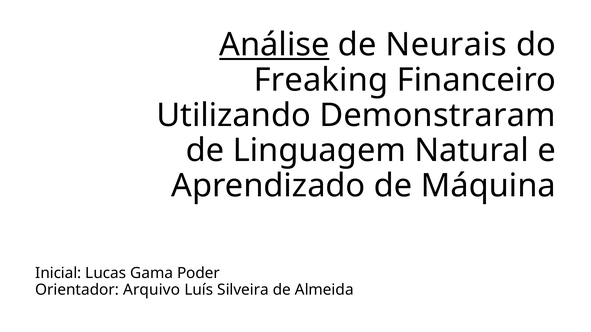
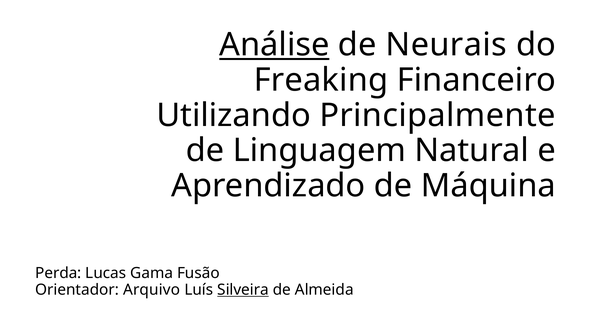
Demonstraram: Demonstraram -> Principalmente (437, 115)
Inicial: Inicial -> Perda (58, 273)
Poder: Poder -> Fusão (198, 273)
Silveira underline: none -> present (243, 290)
